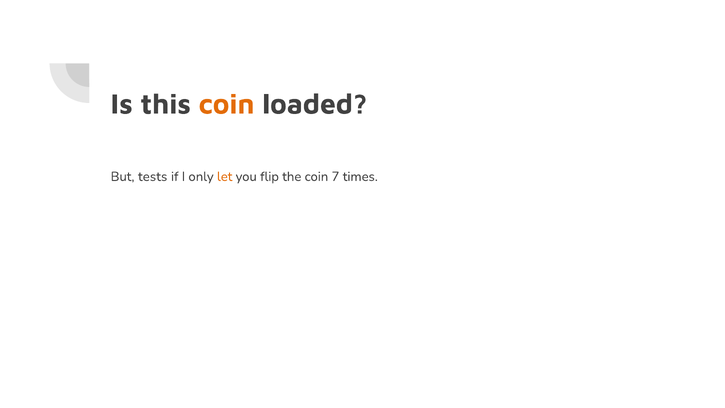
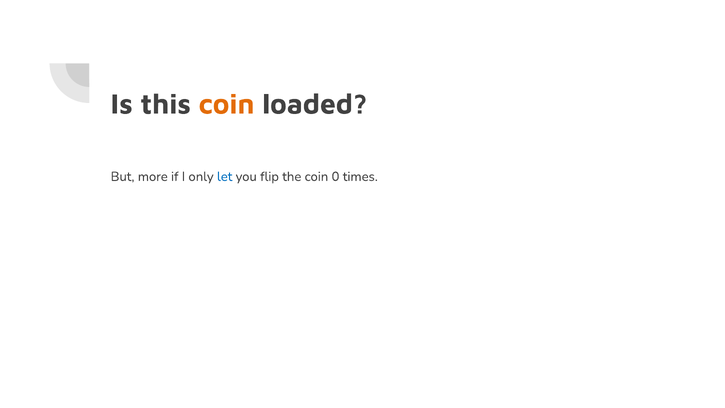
tests: tests -> more (153, 177)
let colour: orange -> blue (225, 177)
7: 7 -> 0 (335, 177)
